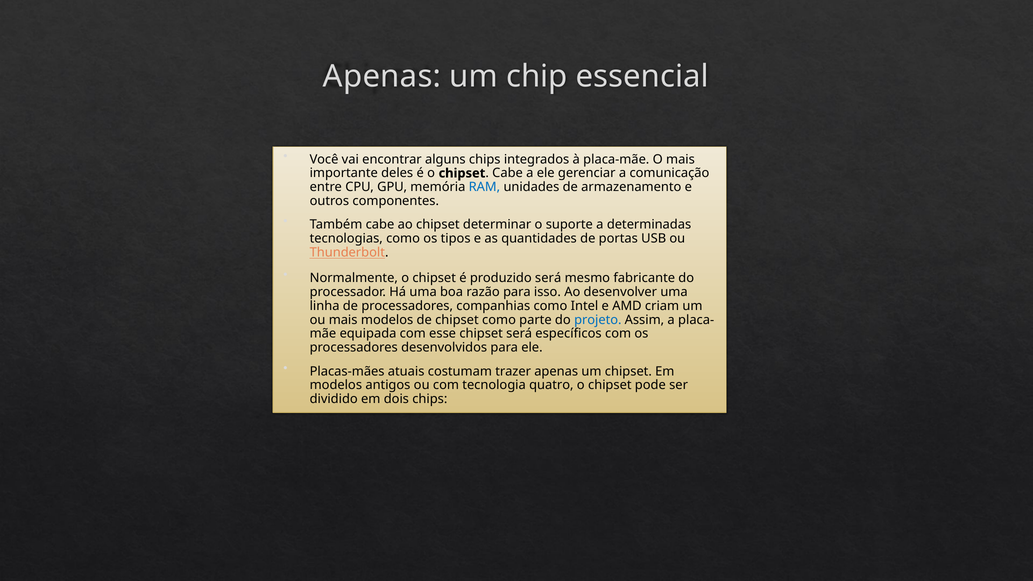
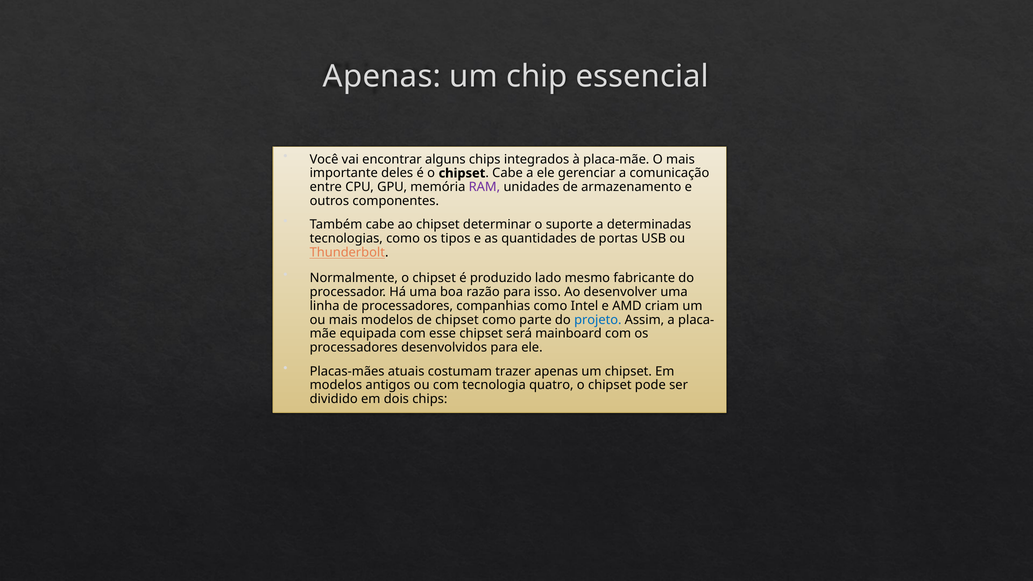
RAM colour: blue -> purple (484, 187)
produzido será: será -> lado (548, 278)
específicos: específicos -> mainboard (569, 334)
